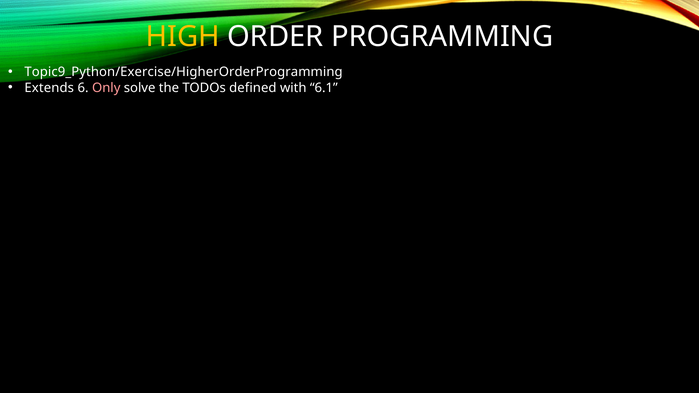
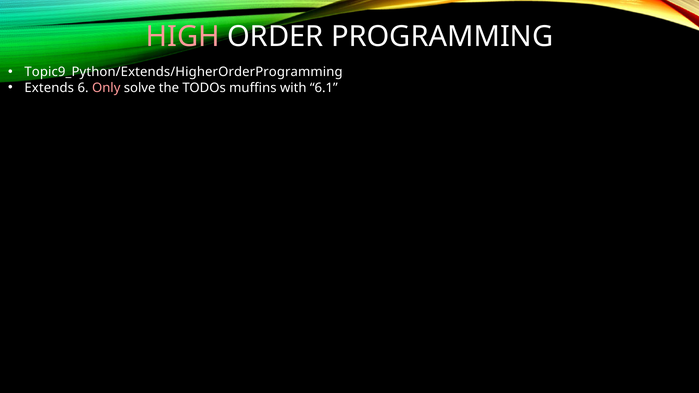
HIGH colour: yellow -> pink (183, 37)
Topic9_Python/Exercise/HigherOrderProgramming: Topic9_Python/Exercise/HigherOrderProgramming -> Topic9_Python/Extends/HigherOrderProgramming (184, 72)
defined: defined -> muffins (253, 88)
